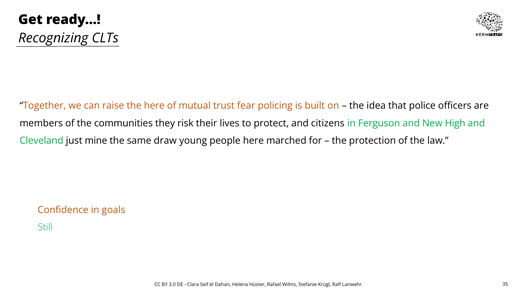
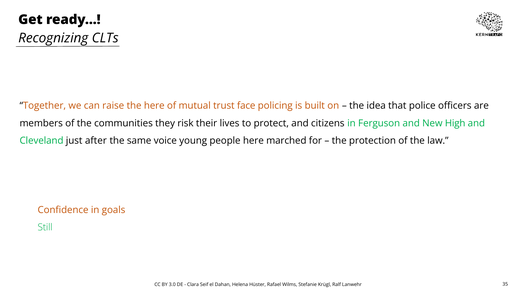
fear: fear -> face (246, 106)
mine: mine -> after (96, 141)
draw: draw -> voice (165, 141)
